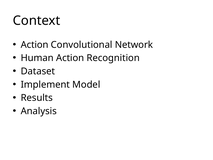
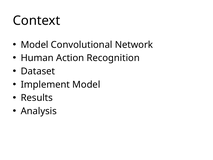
Action: Action -> Model (35, 45)
